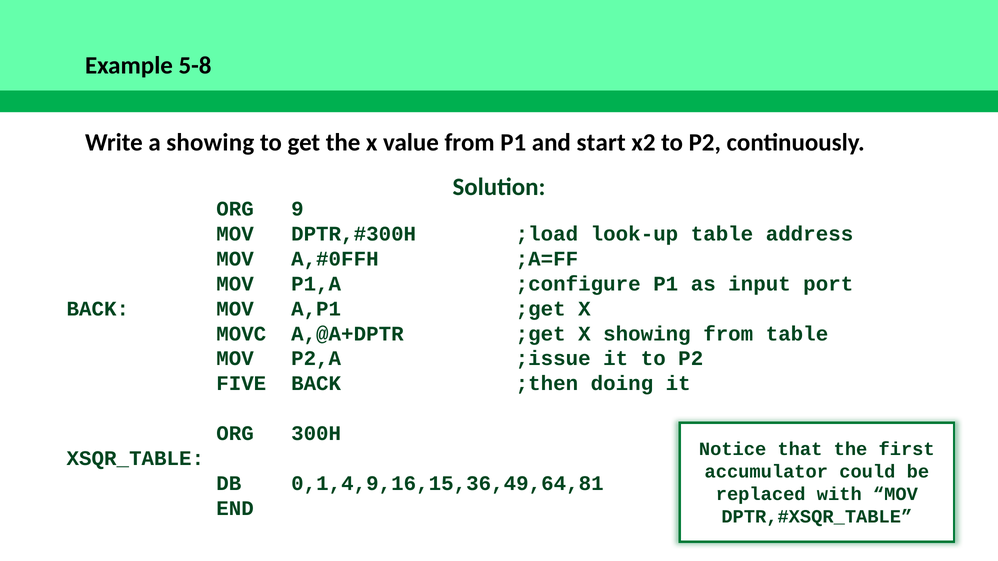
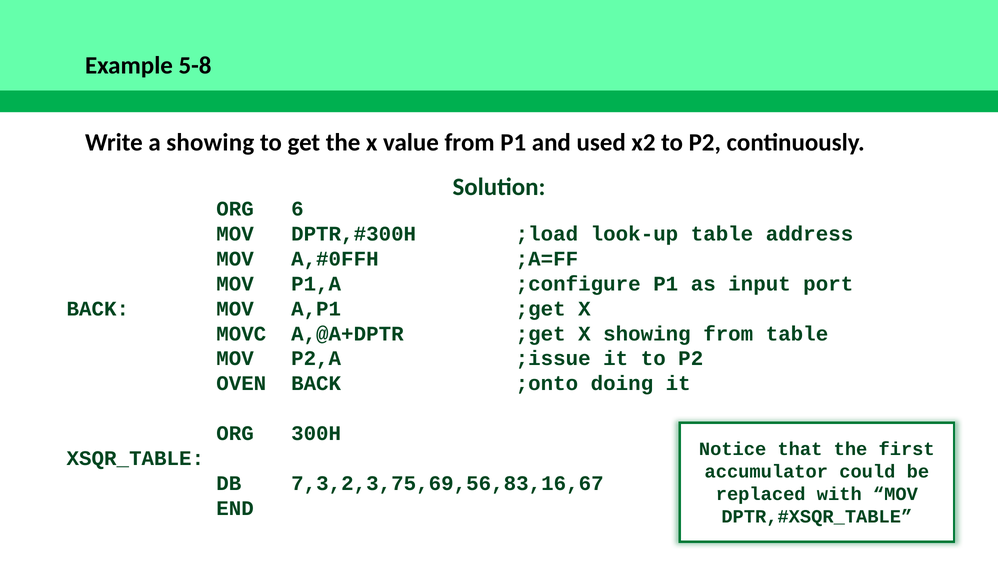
start: start -> used (601, 143)
9: 9 -> 6 (297, 209)
FIVE: FIVE -> OVEN (241, 384)
;then: ;then -> ;onto (547, 384)
0,1,4,9,16,15,36,49,64,81: 0,1,4,9,16,15,36,49,64,81 -> 7,3,2,3,75,69,56,83,16,67 (447, 484)
